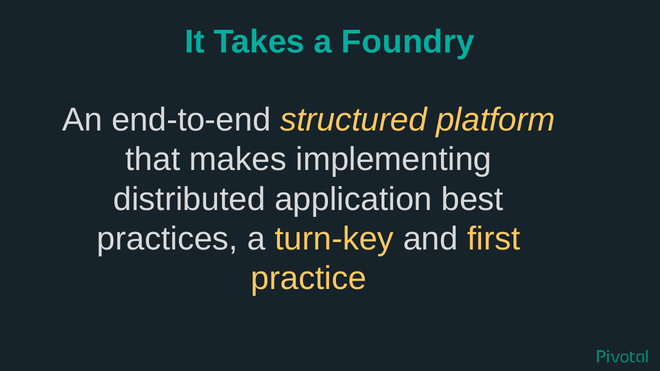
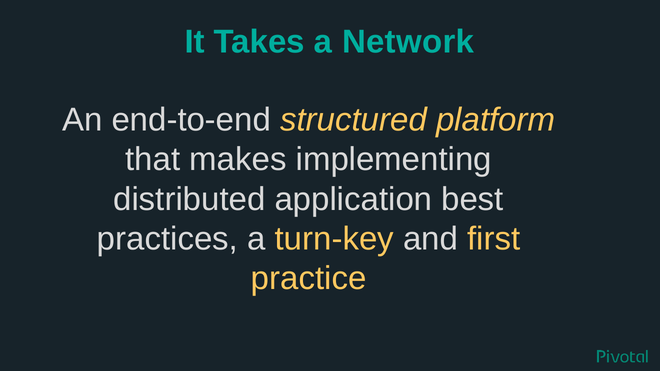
Foundry: Foundry -> Network (408, 42)
